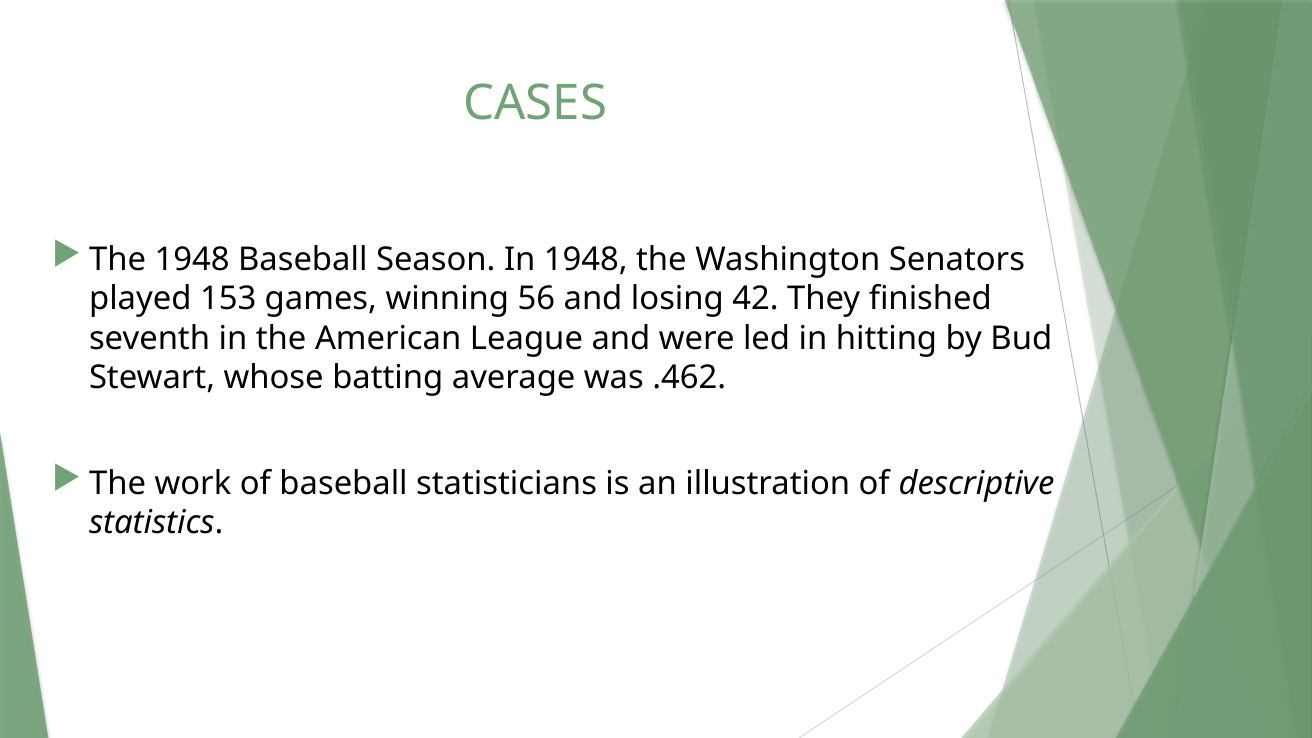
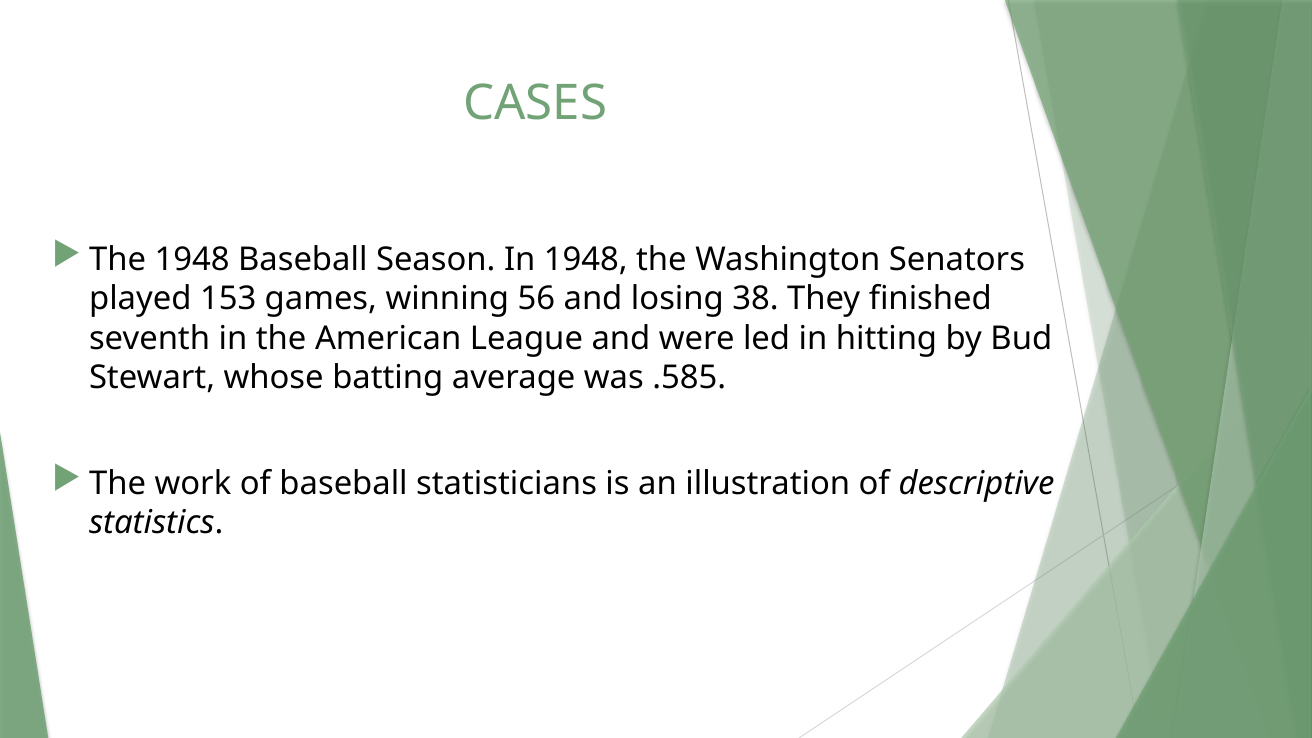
42: 42 -> 38 (756, 299)
.462: .462 -> .585 (689, 378)
